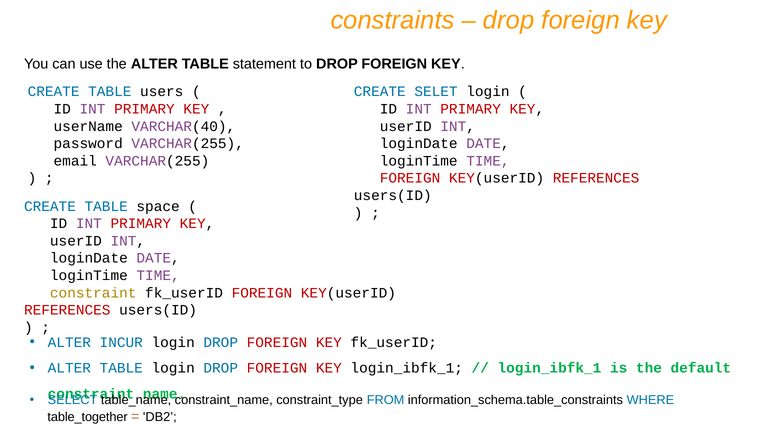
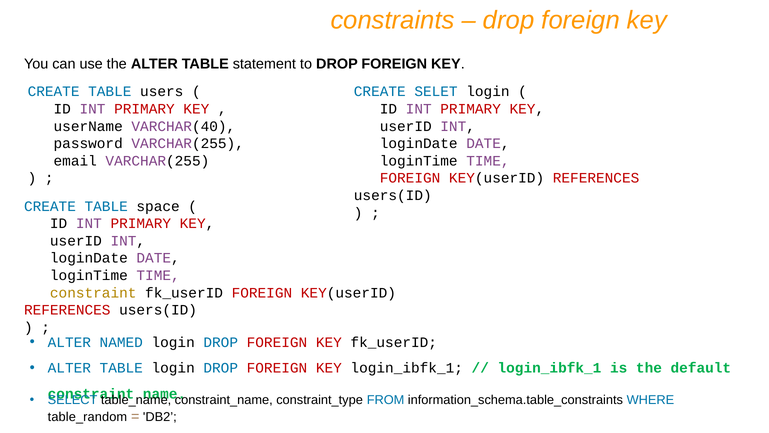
INCUR: INCUR -> NAMED (121, 342)
table_together: table_together -> table_random (87, 417)
